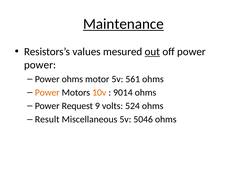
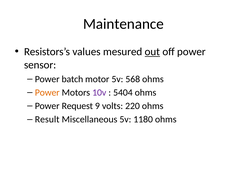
Maintenance underline: present -> none (123, 24)
power: power -> sensor (40, 65)
Power ohms: ohms -> batch (72, 79)
561: 561 -> 568 (133, 79)
10v colour: orange -> purple (99, 93)
9014: 9014 -> 5404 (123, 93)
524: 524 -> 220 (132, 106)
5046: 5046 -> 1180 (143, 120)
